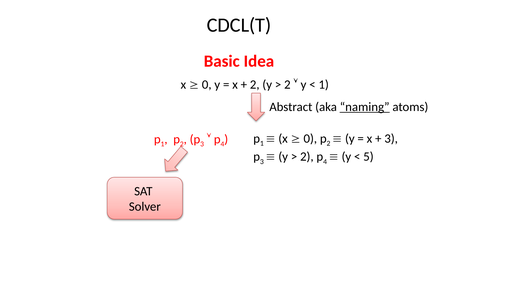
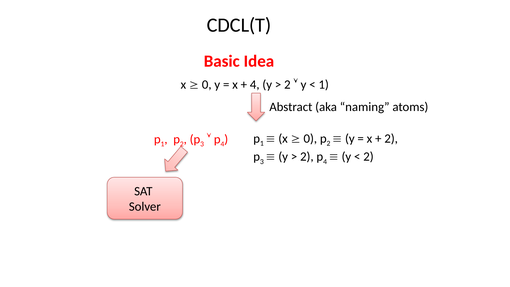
2: 2 -> 4 (255, 84)
naming underline: present -> none (365, 107)
3: 3 -> 2 (391, 138)
5: 5 -> 2 (368, 157)
